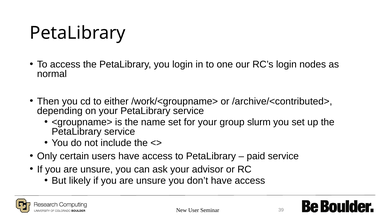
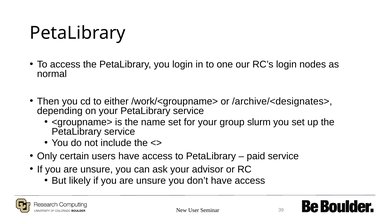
/archive/<contributed>: /archive/<contributed> -> /archive/<designates> (282, 101)
